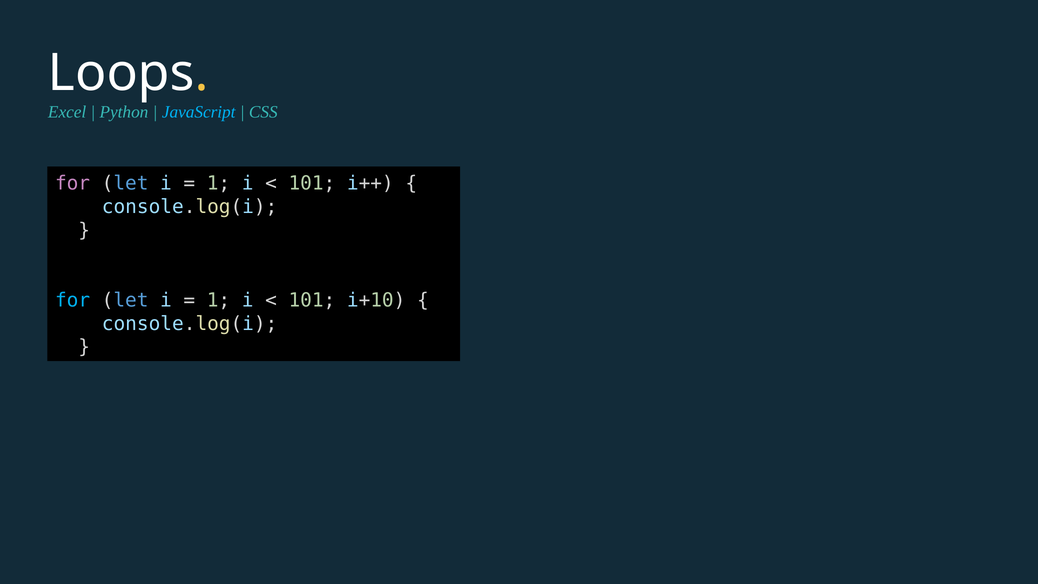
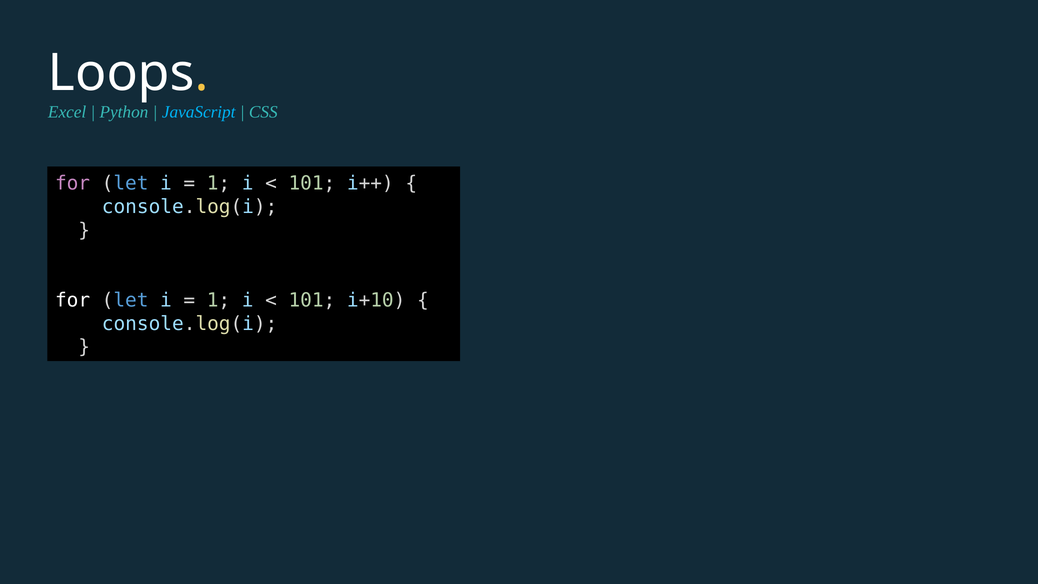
for colour: light blue -> white (73, 300)
